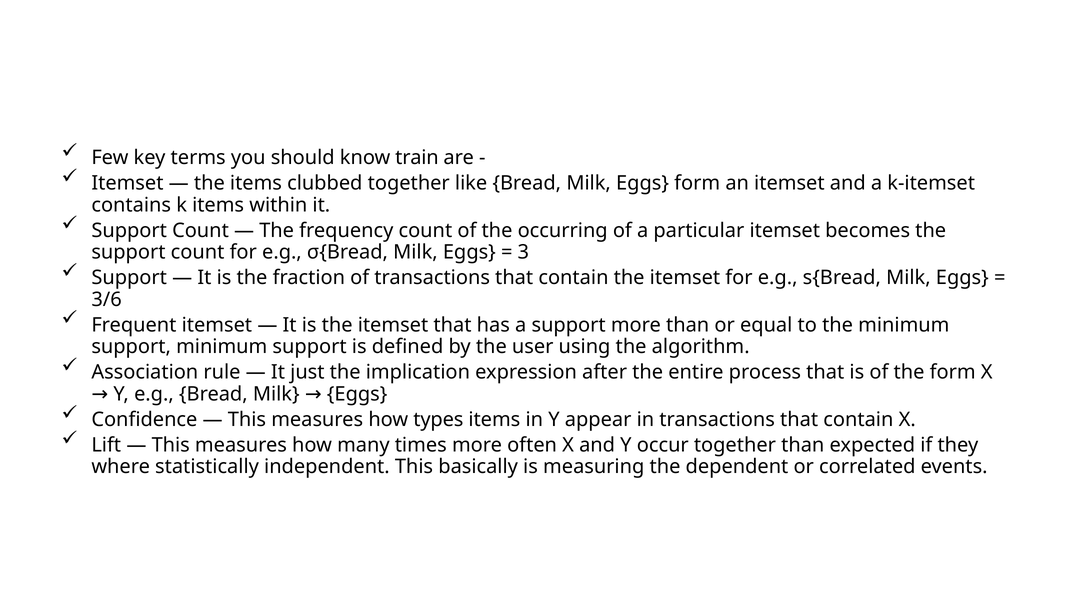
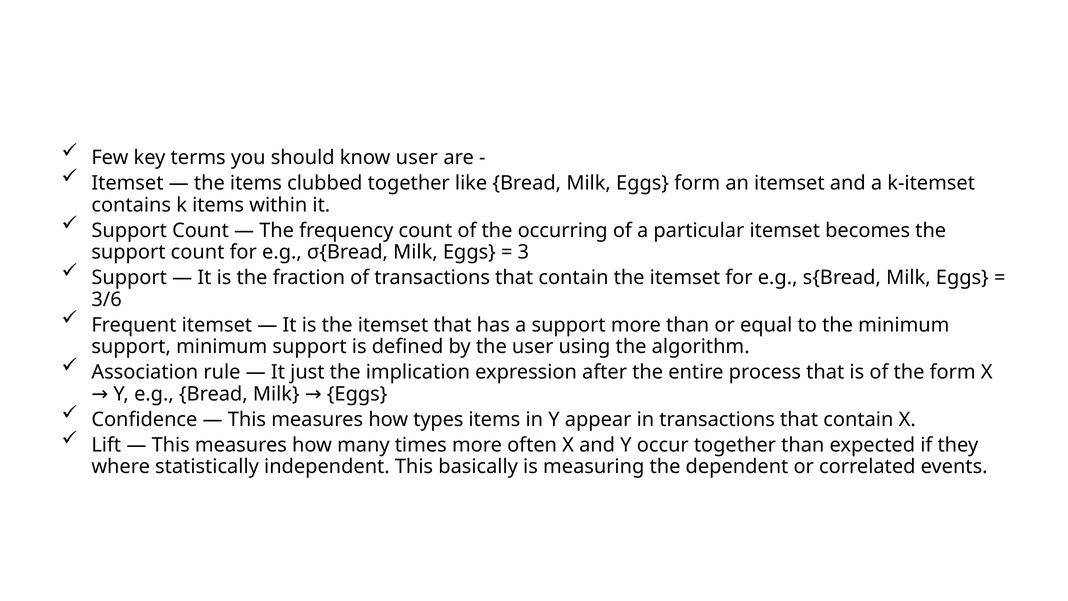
know train: train -> user (417, 158)
